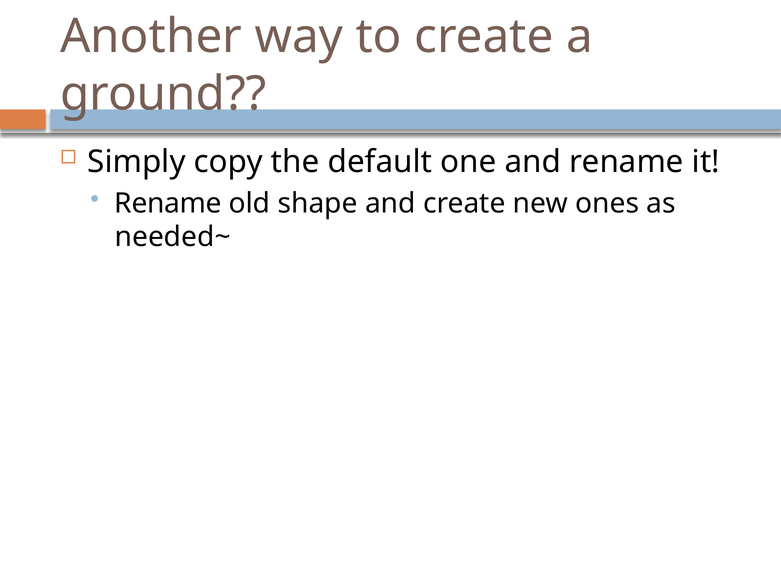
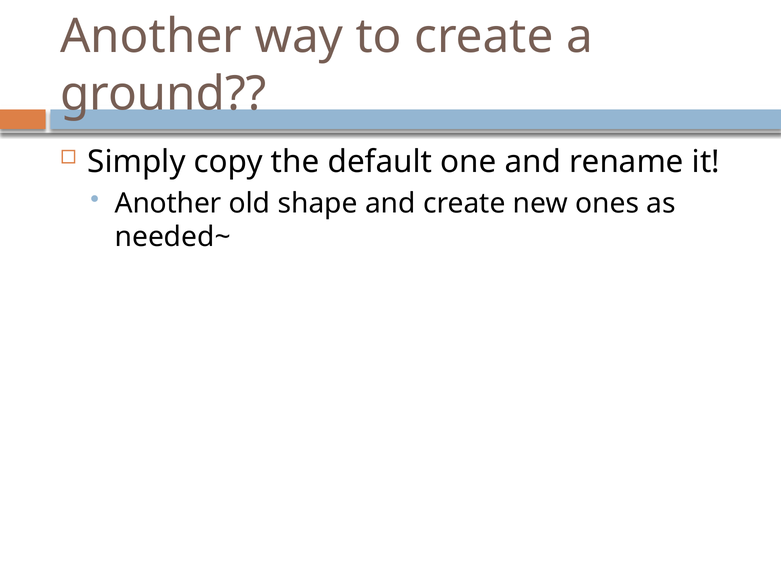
Rename: Rename -> Another (168, 203)
